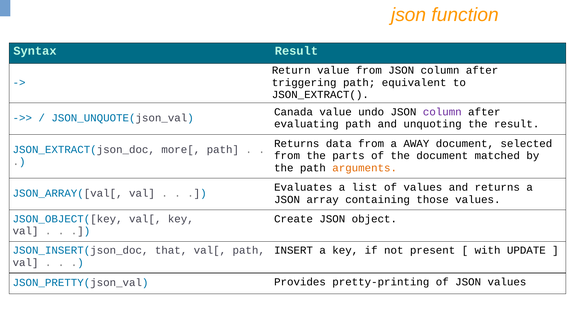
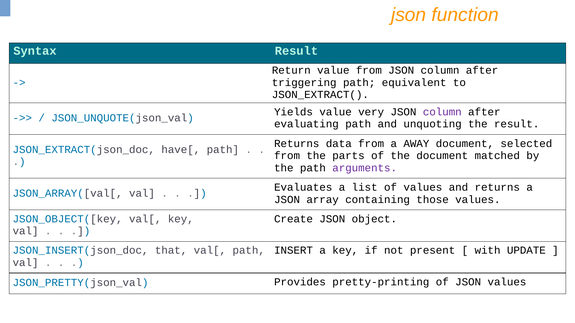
Canada: Canada -> Yields (294, 112)
undo: undo -> very (371, 112)
more[: more[ -> have[ (181, 150)
arguments colour: orange -> purple (365, 168)
